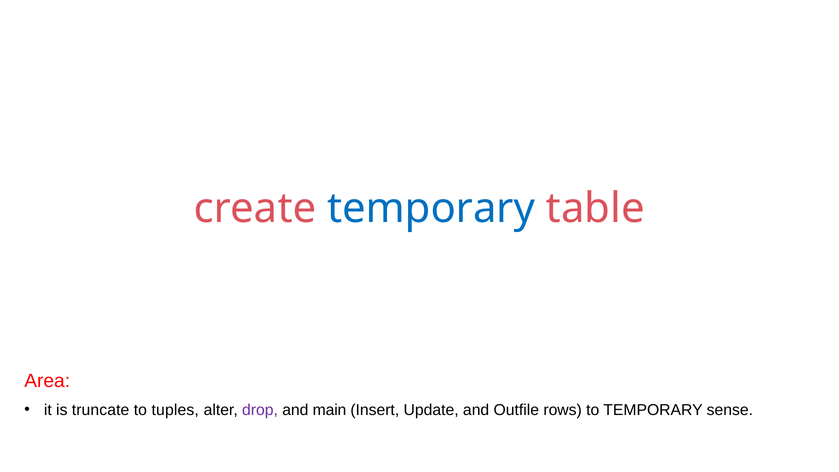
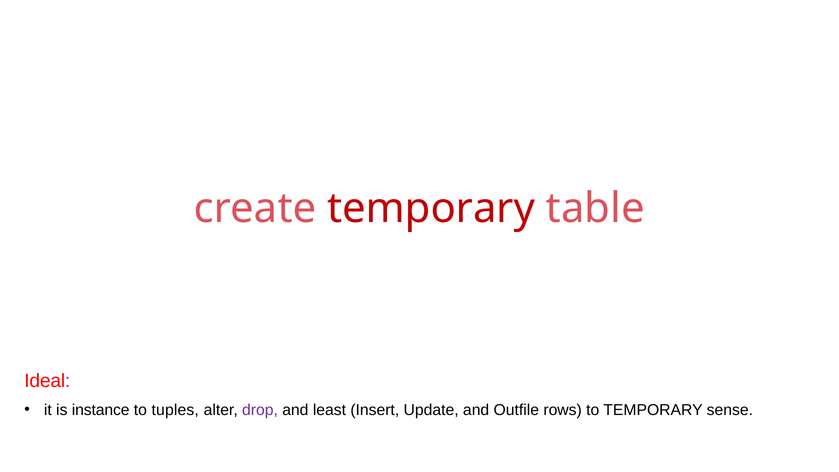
temporary colour: blue -> red (431, 209)
Area: Area -> Ideal (47, 381)
truncate: truncate -> instance (101, 410)
main: main -> least (329, 410)
